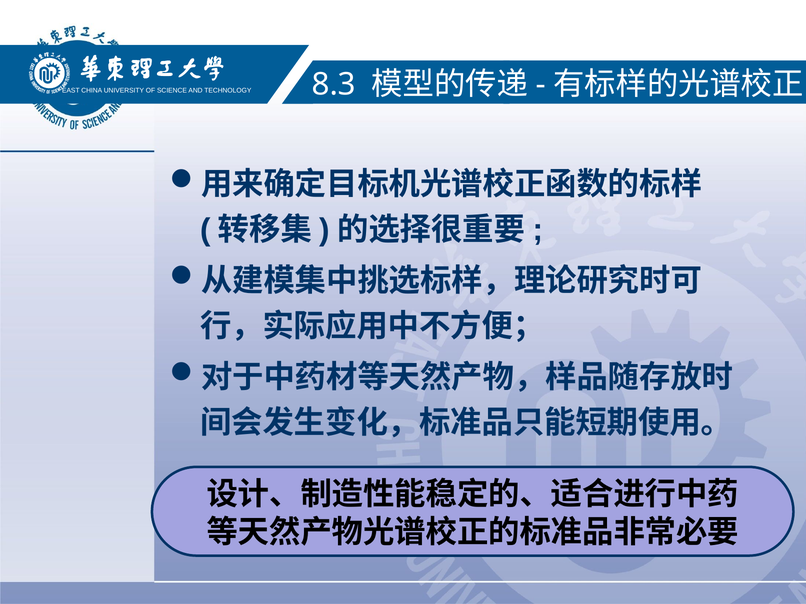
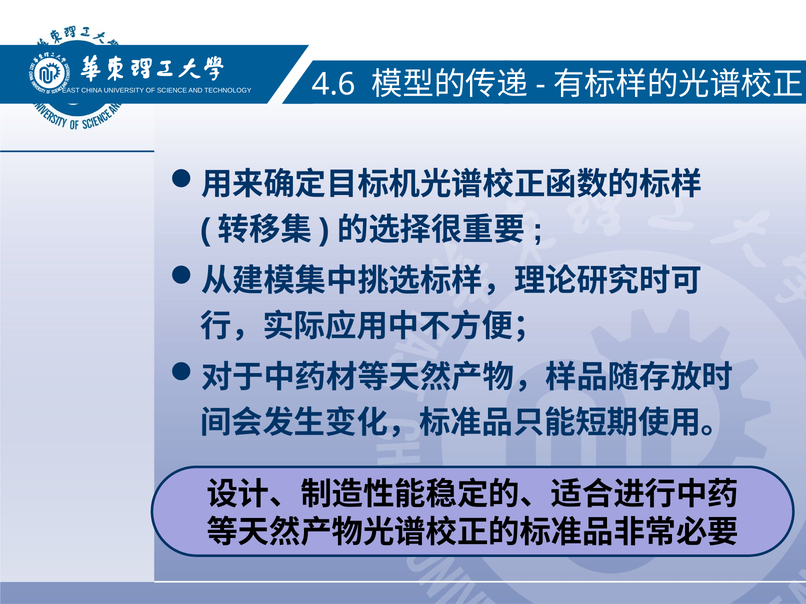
8.3: 8.3 -> 4.6 (334, 84)
